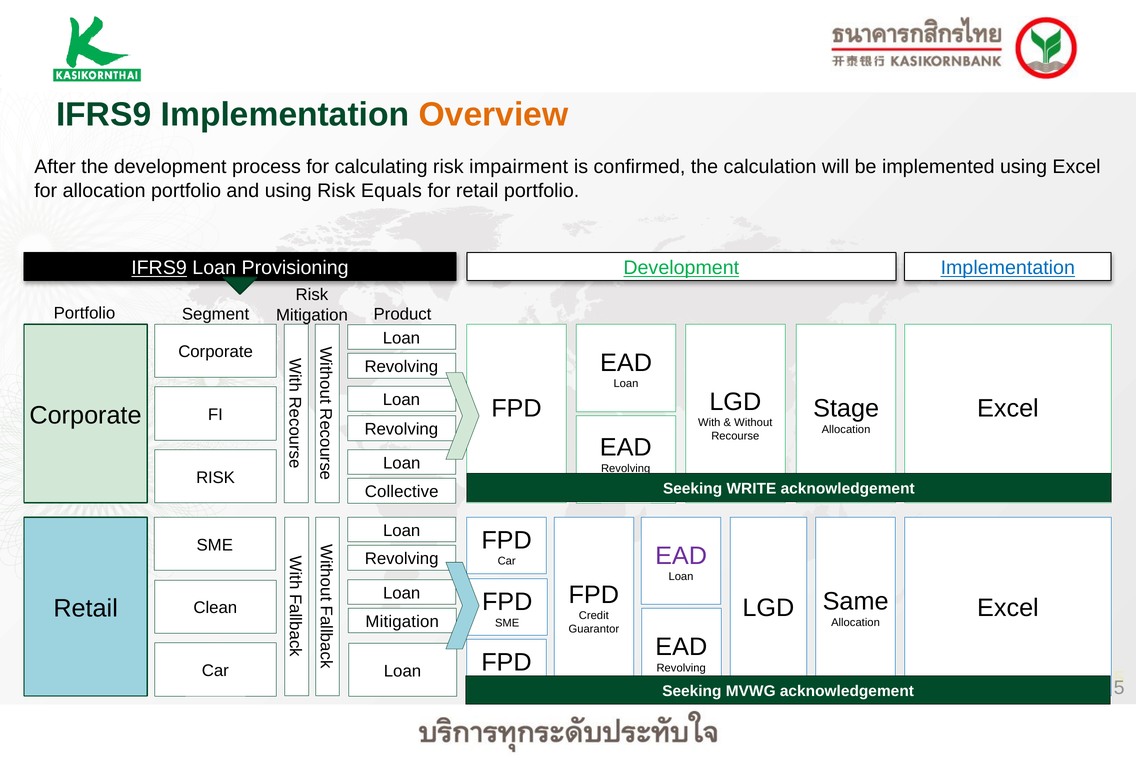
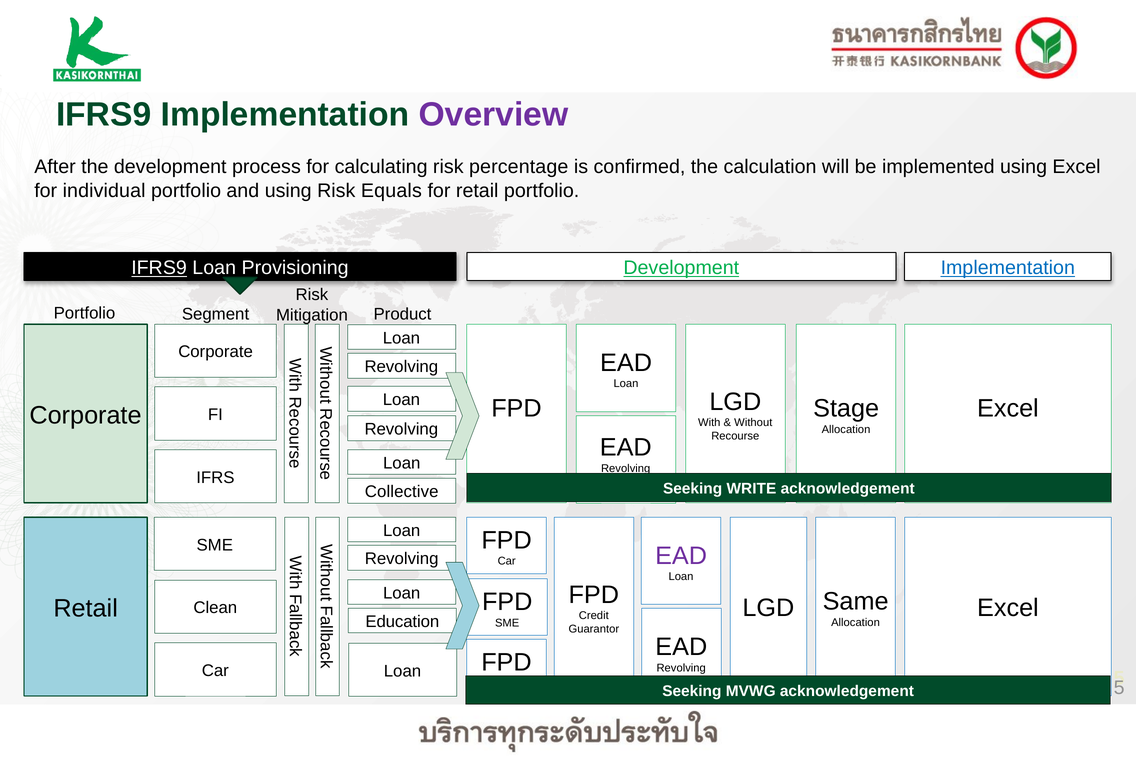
Overview colour: orange -> purple (493, 115)
impairment: impairment -> percentage (519, 167)
for allocation: allocation -> individual (104, 191)
RISK: RISK -> IFRS (215, 478)
Mitigation: Mitigation -> Education (402, 622)
